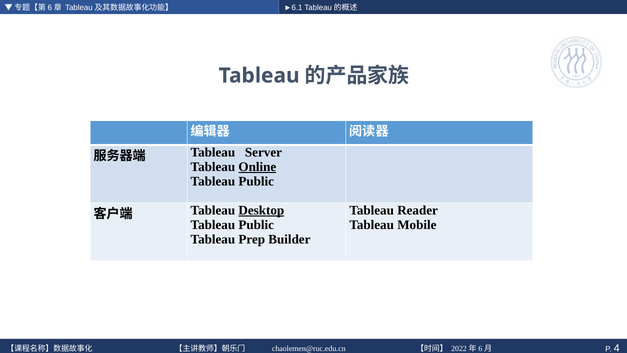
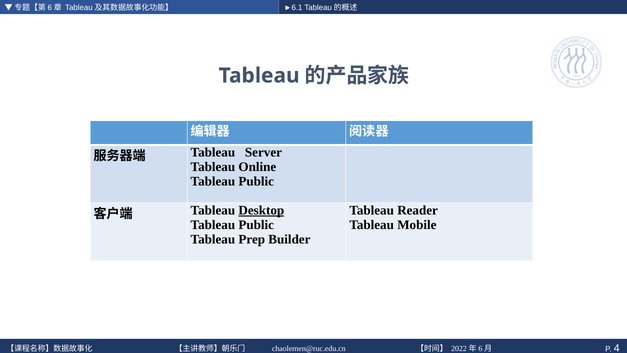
Online underline: present -> none (257, 167)
